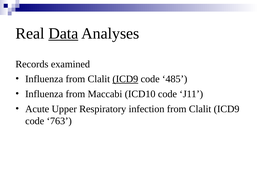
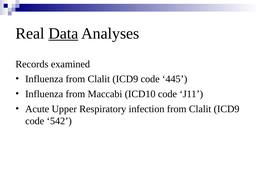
ICD9 underline: present -> none (125, 79)
485: 485 -> 445 (175, 79)
763: 763 -> 542 (59, 121)
